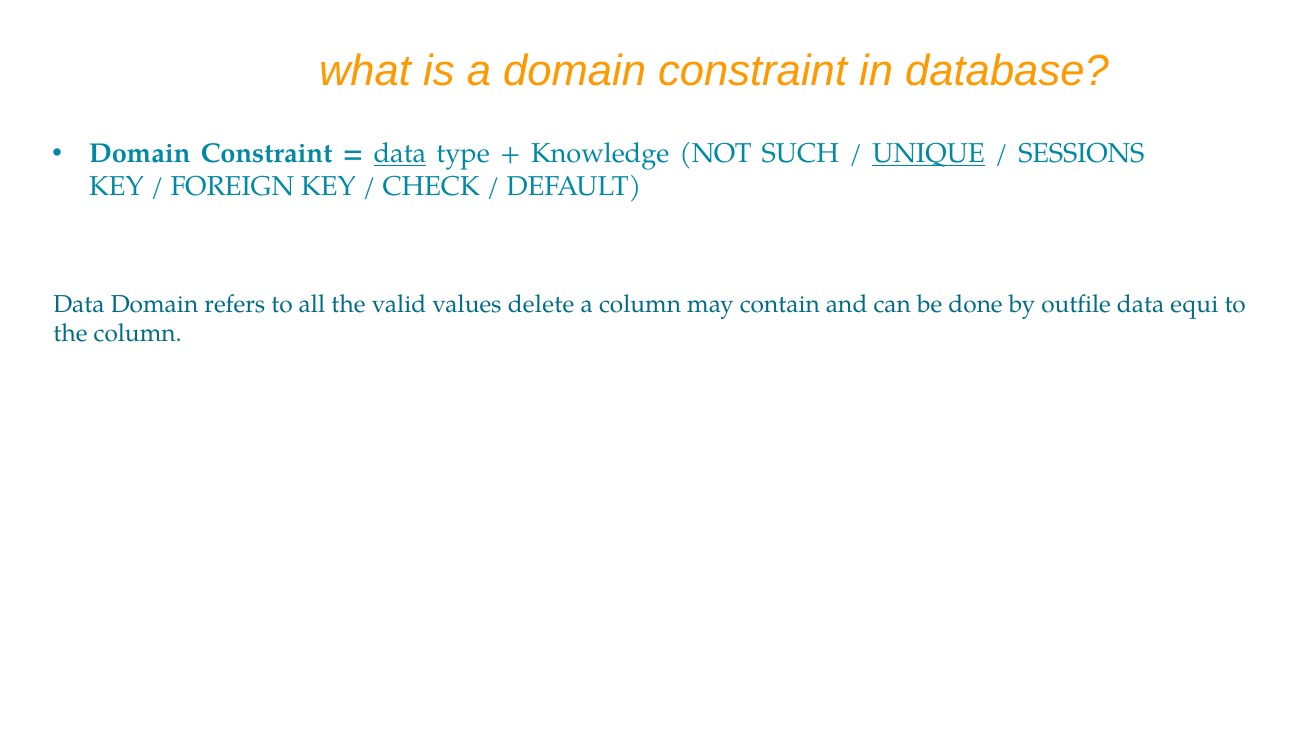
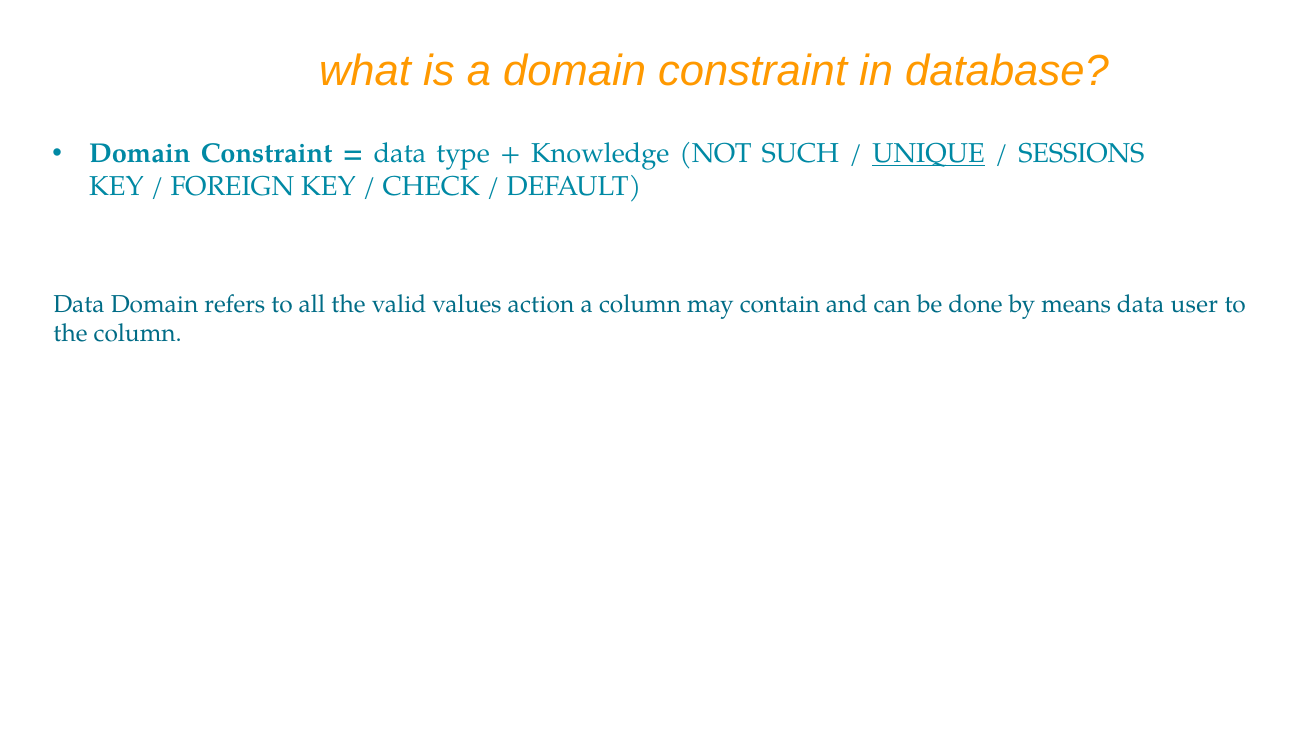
data underline: present -> none (400, 154)
delete: delete -> action (541, 305)
outfile: outfile -> means (1076, 305)
equi: equi -> user (1194, 305)
